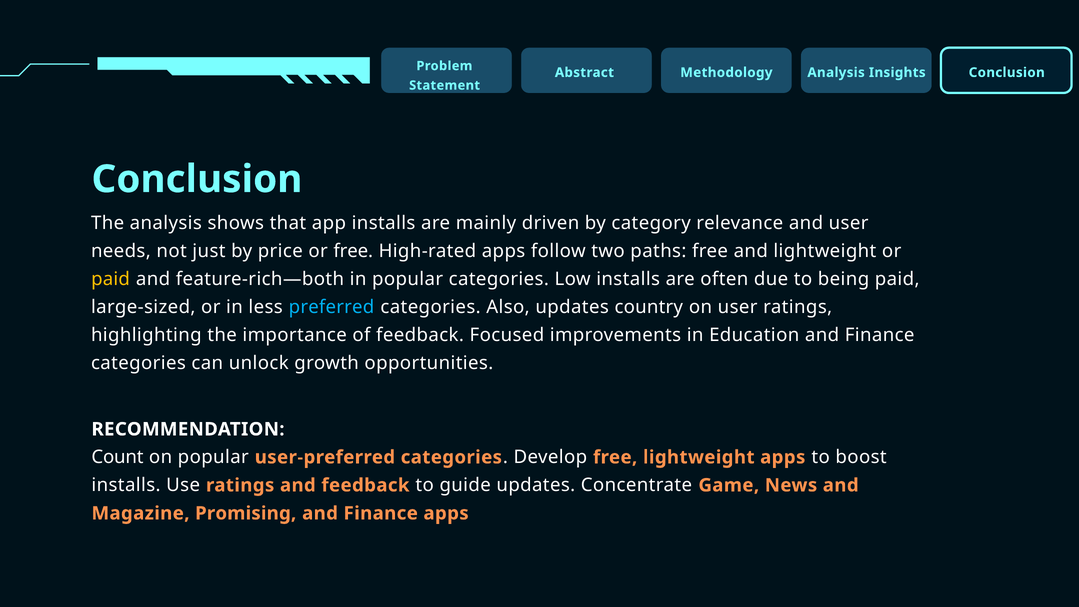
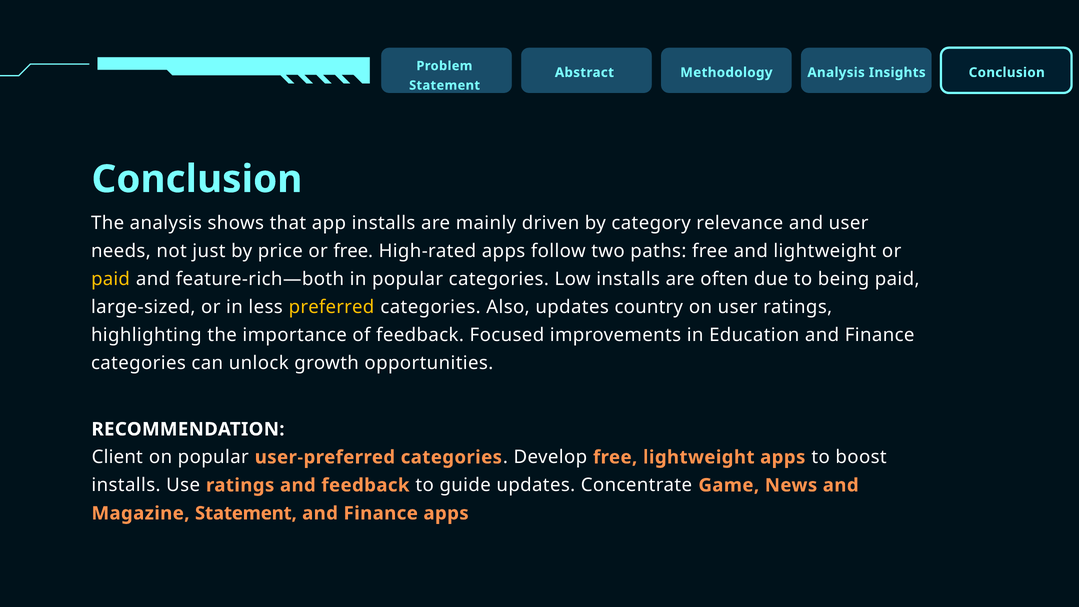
preferred colour: light blue -> yellow (331, 307)
Count: Count -> Client (117, 457)
Magazine Promising: Promising -> Statement (246, 513)
